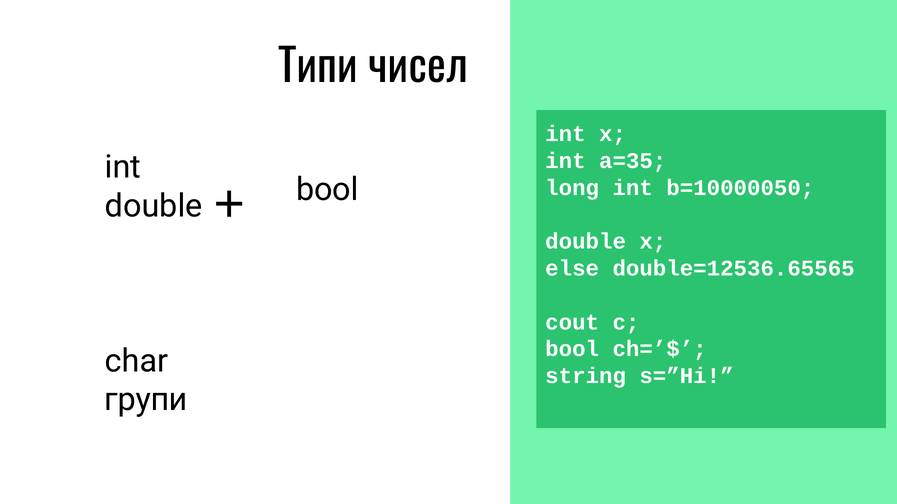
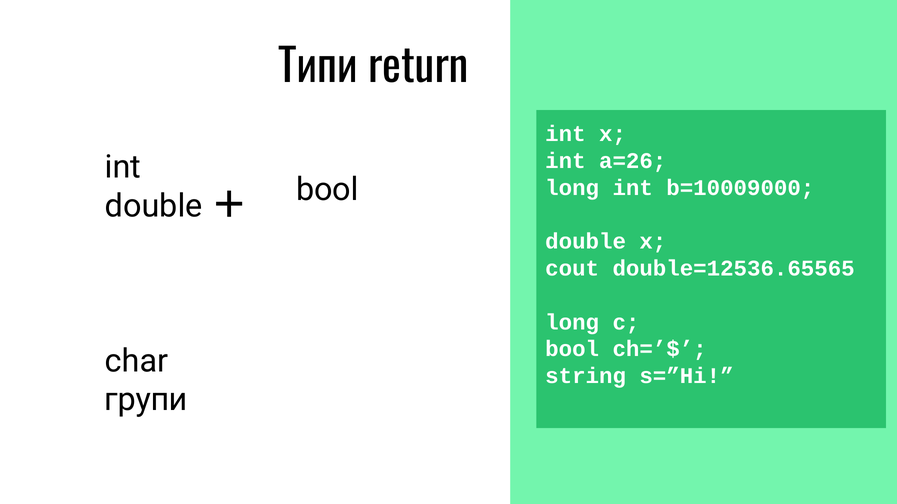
чисел: чисел -> return (418, 68)
a=35: a=35 -> a=26 (633, 161)
b=10000050: b=10000050 -> b=10009000 (740, 188)
else: else -> cout (572, 269)
cout: cout -> long (572, 323)
